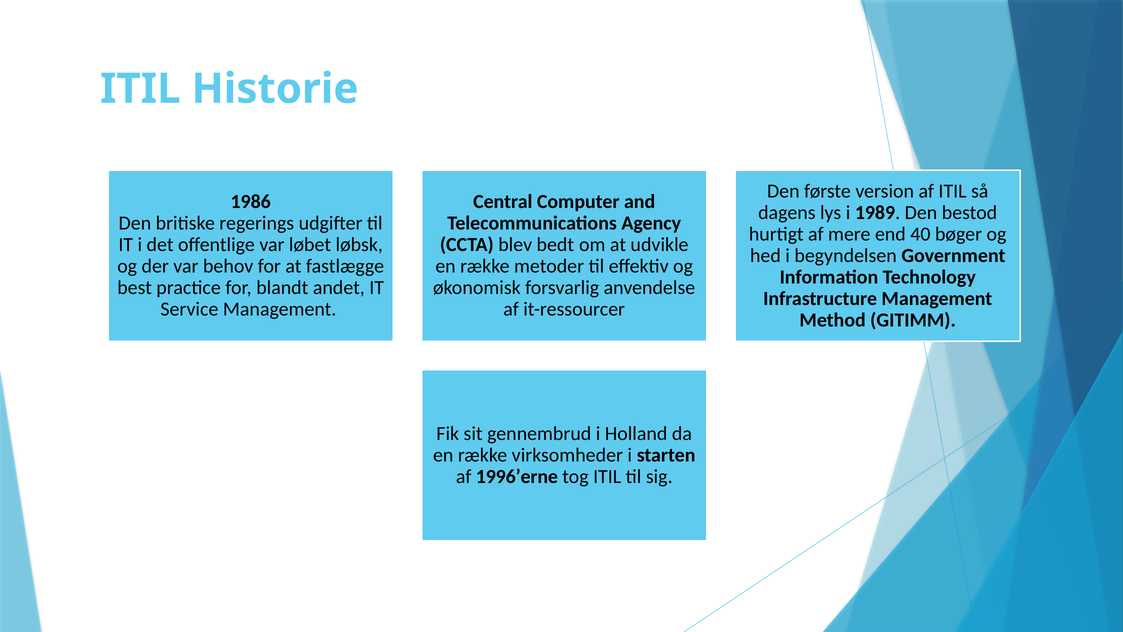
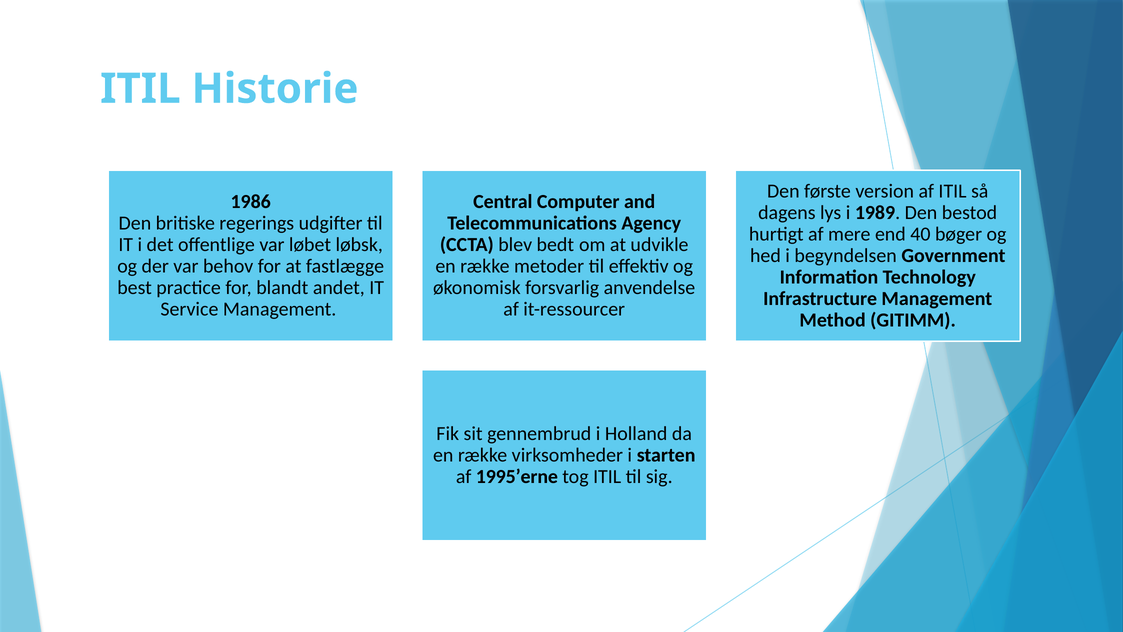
1996’erne: 1996’erne -> 1995’erne (517, 476)
